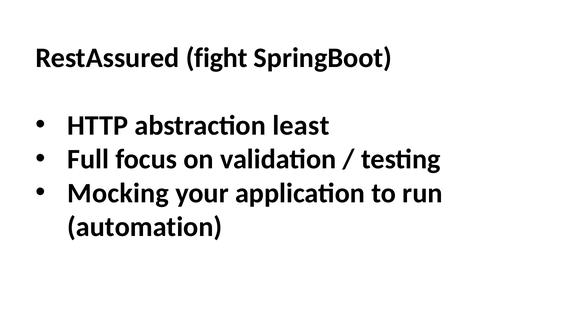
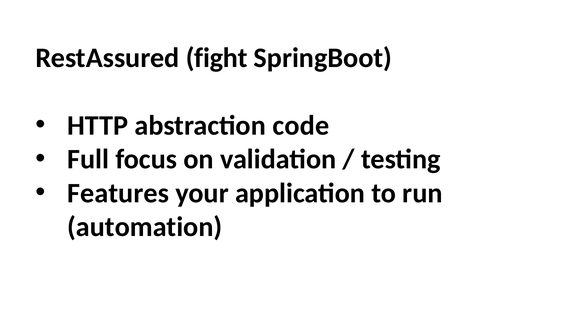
least: least -> code (301, 126)
Mocking: Mocking -> Features (118, 193)
